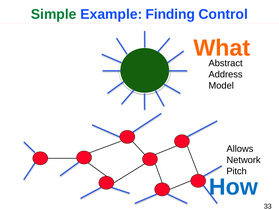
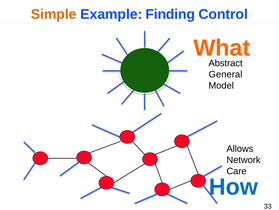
Simple colour: green -> orange (54, 14)
Address: Address -> General (226, 74)
Pitch: Pitch -> Care (237, 171)
